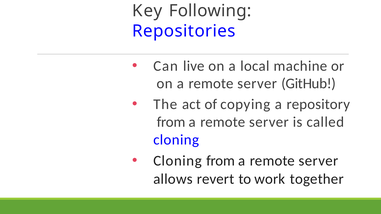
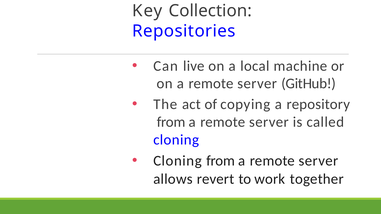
Following: Following -> Collection (210, 11)
